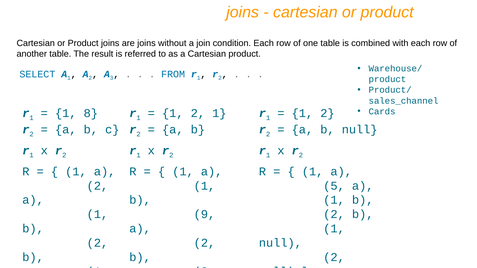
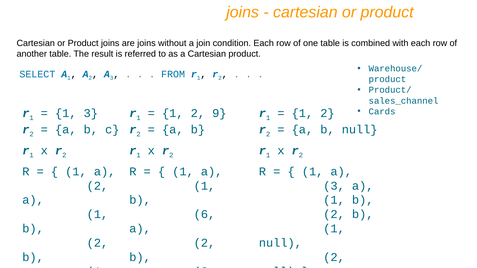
1 8: 8 -> 3 (91, 113)
2 1: 1 -> 9 (219, 113)
5: 5 -> 3 (334, 186)
9: 9 -> 6 (204, 215)
